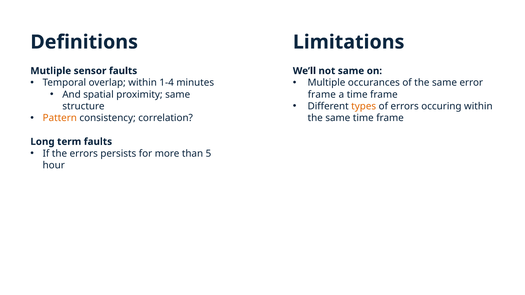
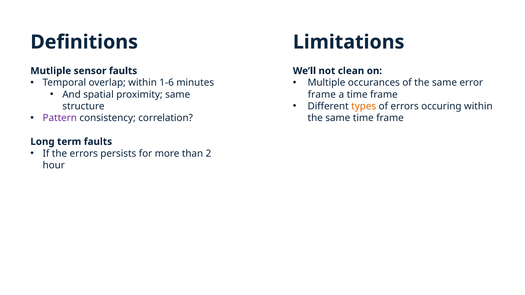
not same: same -> clean (351, 71)
1-4: 1-4 -> 1-6 (167, 83)
Pattern colour: orange -> purple (60, 118)
5: 5 -> 2 (208, 154)
